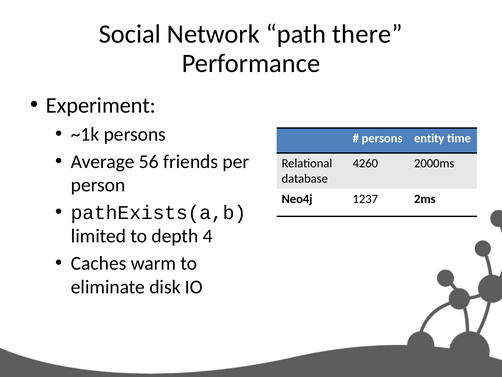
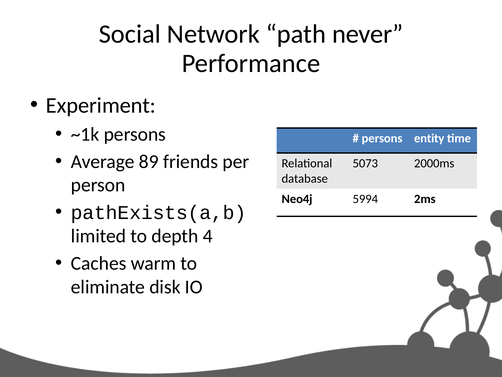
there: there -> never (368, 34)
56: 56 -> 89 (149, 161)
4260: 4260 -> 5073 (365, 163)
1237: 1237 -> 5994 (365, 199)
